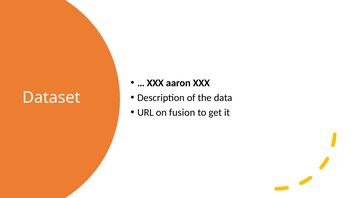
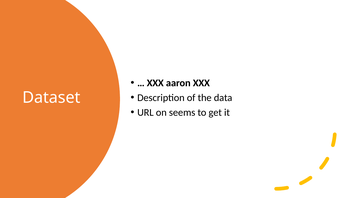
fusion: fusion -> seems (182, 112)
